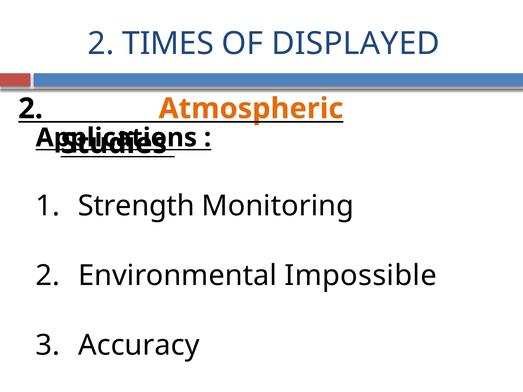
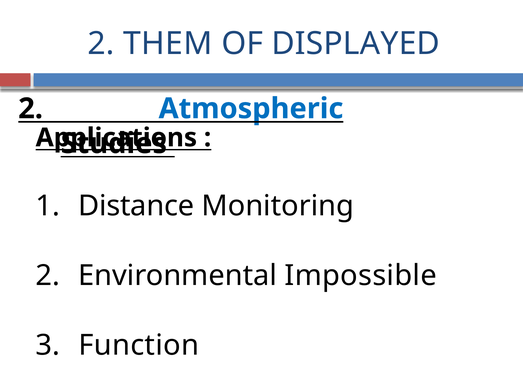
TIMES: TIMES -> THEM (168, 44)
Atmospheric colour: orange -> blue (251, 109)
Strength: Strength -> Distance (136, 206)
Accuracy: Accuracy -> Function (139, 345)
